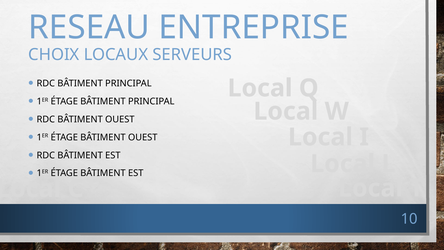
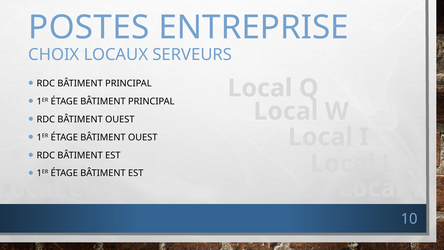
RESEAU: RESEAU -> POSTES (89, 28)
